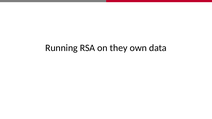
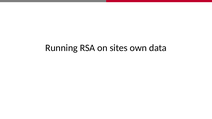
they: they -> sites (119, 48)
